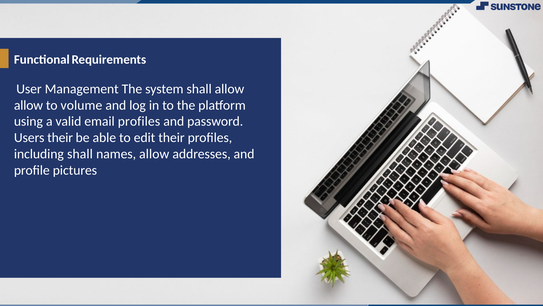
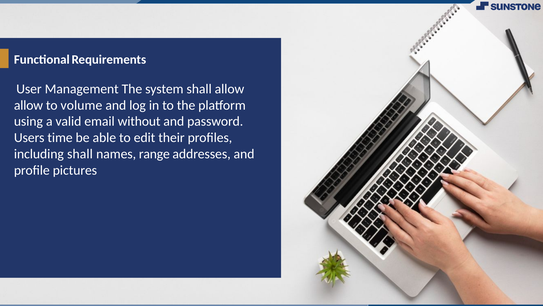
email profiles: profiles -> without (139, 121)
Users their: their -> time (60, 138)
names allow: allow -> range (154, 154)
